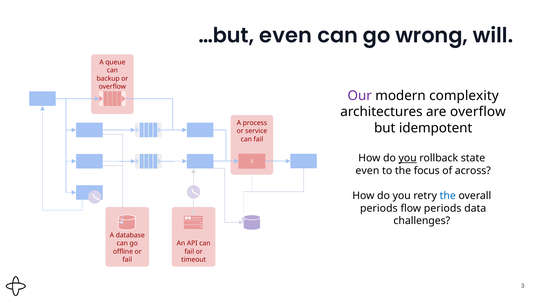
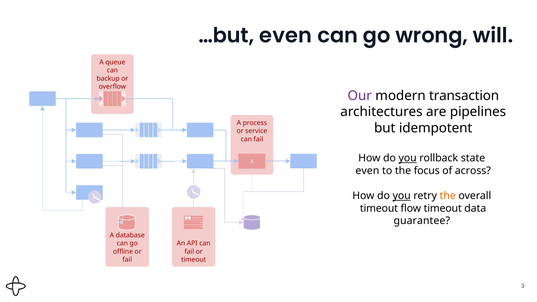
complexity: complexity -> transaction (464, 96)
are overflow: overflow -> pipelines (478, 112)
you underline: none -> present (402, 196)
the colour: blue -> orange (448, 196)
periods: periods -> timeout (379, 208)
flow periods: periods -> timeout (443, 208)
challenges: challenges -> guarantee (422, 221)
